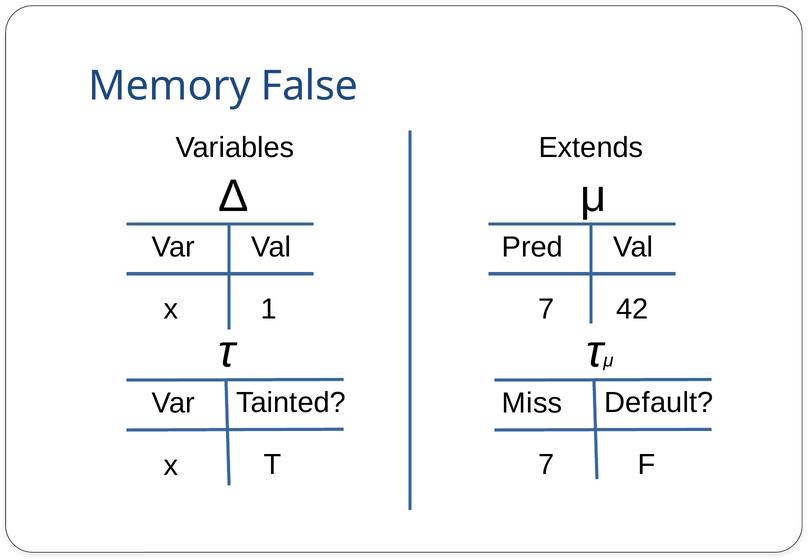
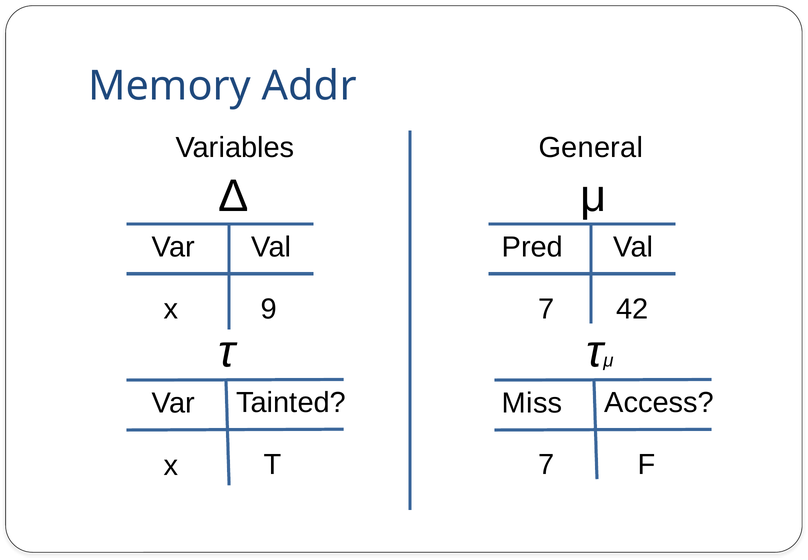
False: False -> Addr (309, 86)
Extends: Extends -> General (591, 147)
1: 1 -> 9 (269, 309)
Default: Default -> Access (659, 402)
